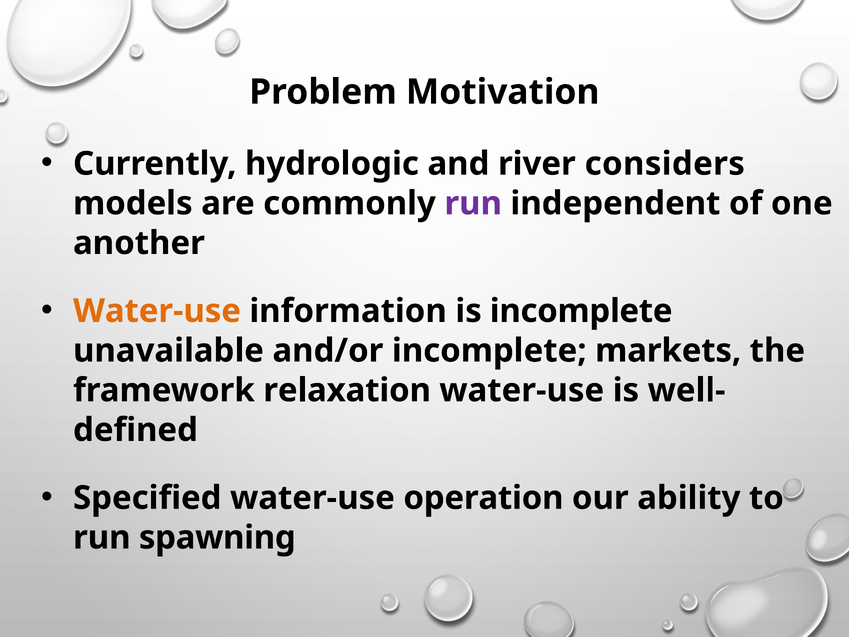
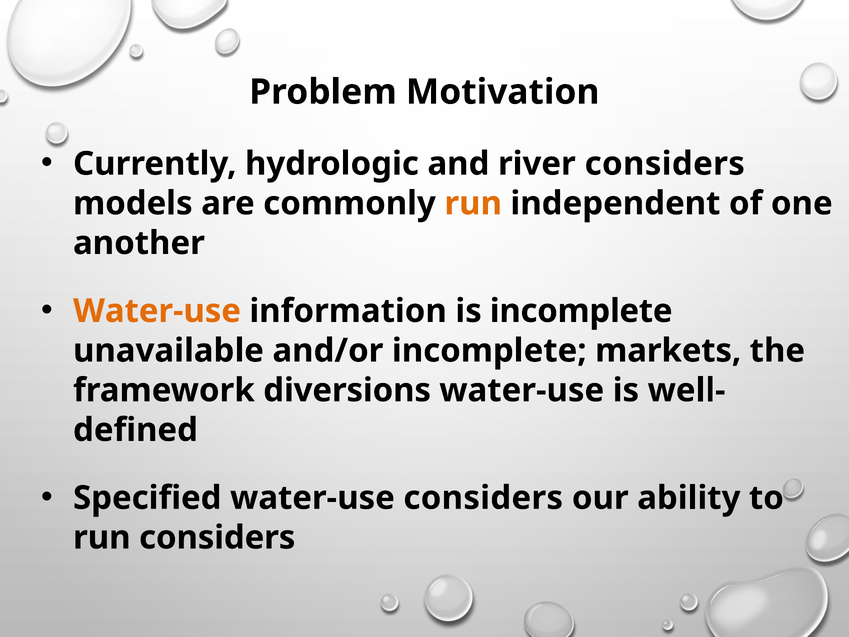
run colour: purple -> orange (473, 203)
relaxation: relaxation -> diversions (347, 390)
water-use operation: operation -> considers (483, 498)
run spawning: spawning -> considers (217, 537)
